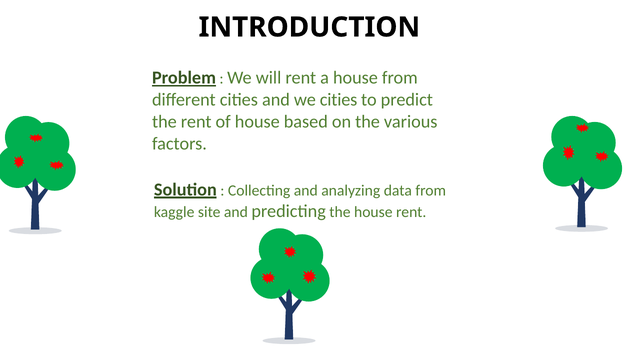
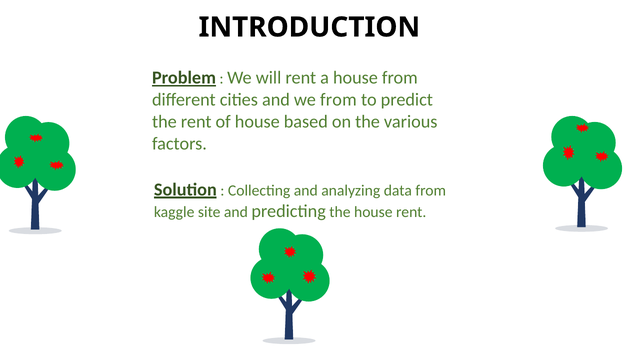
we cities: cities -> from (338, 100)
